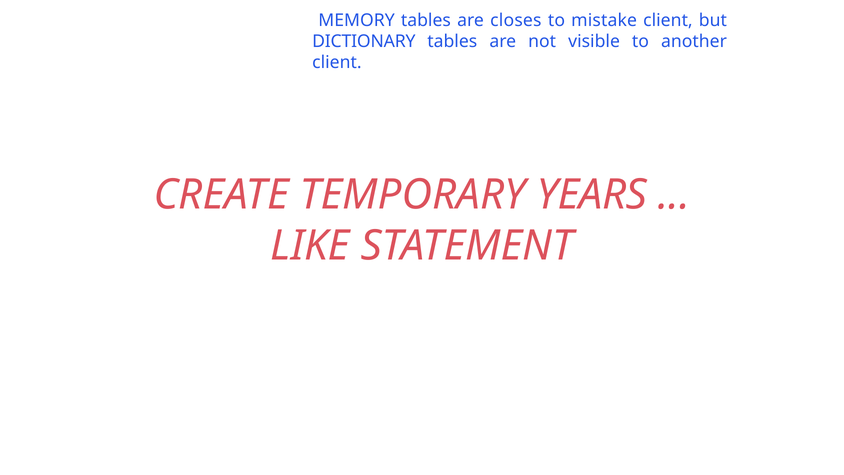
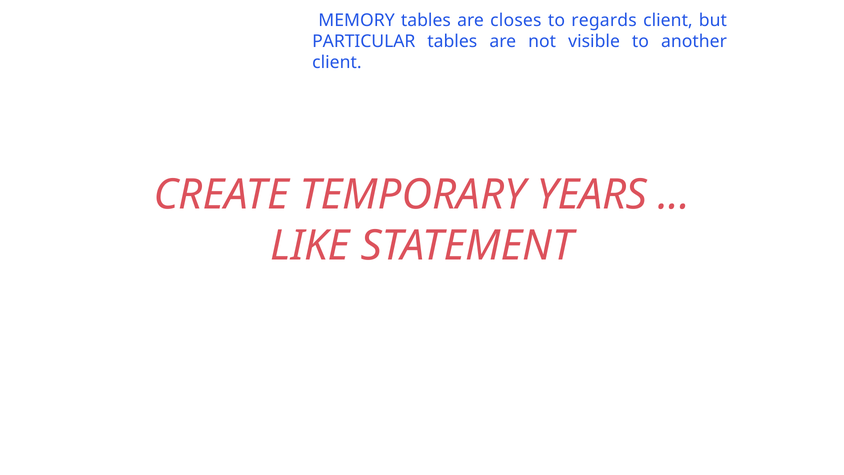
mistake: mistake -> regards (604, 20)
DICTIONARY: DICTIONARY -> PARTICULAR (364, 41)
